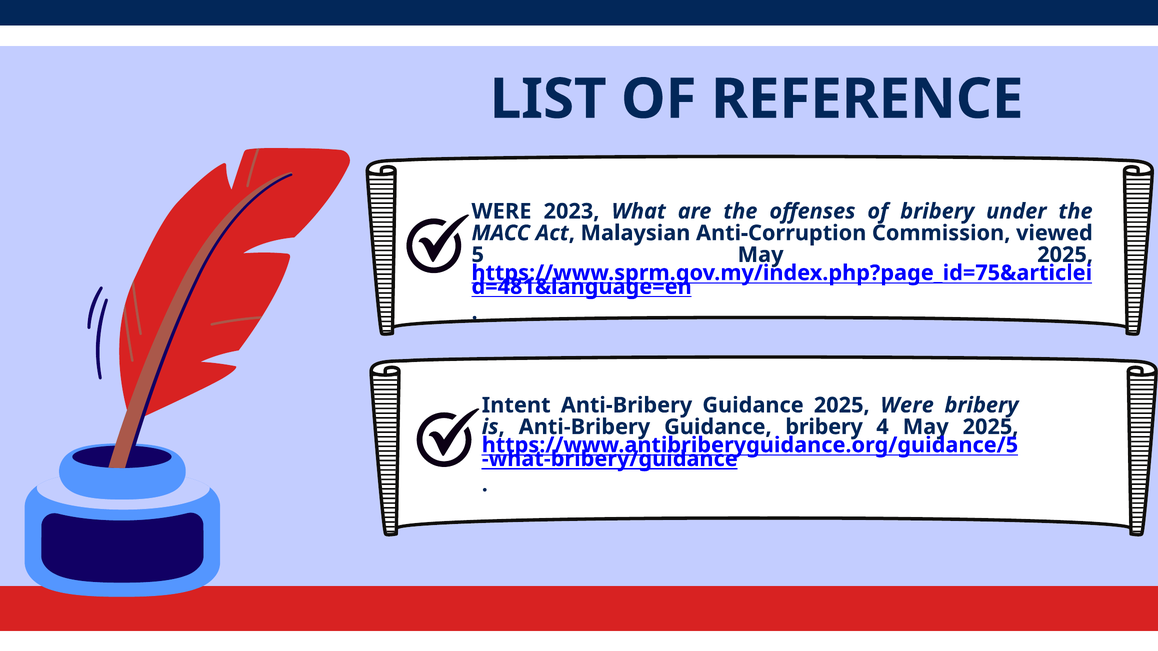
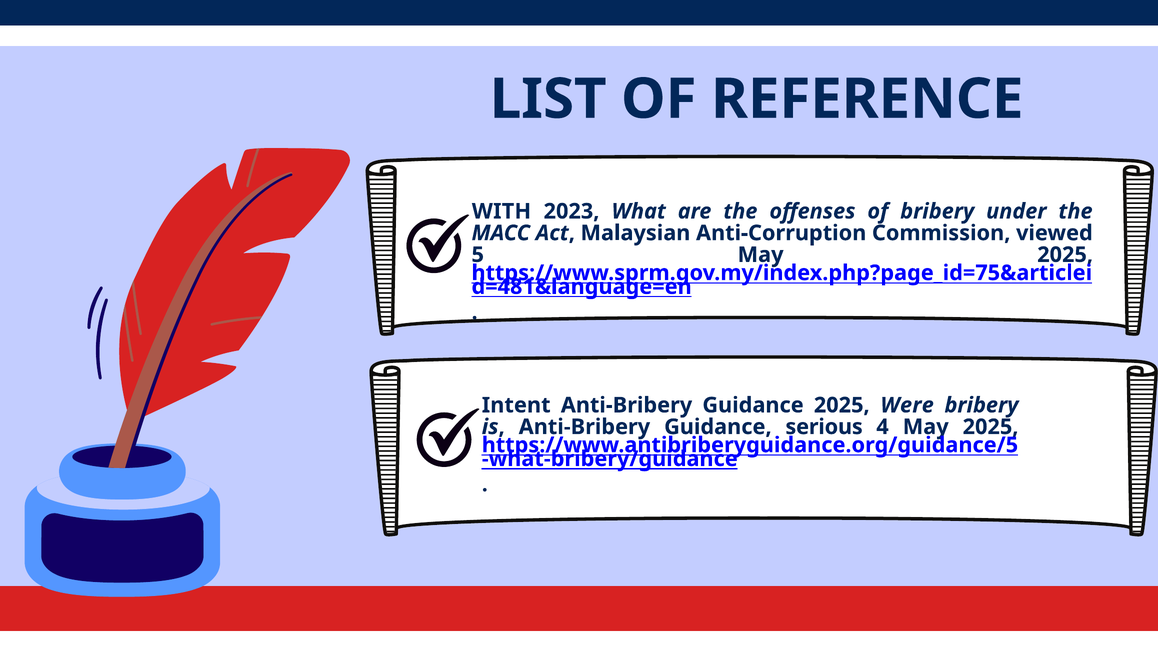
WERE: WERE -> WITH (501, 211)
Guidance bribery: bribery -> serious (824, 427)
